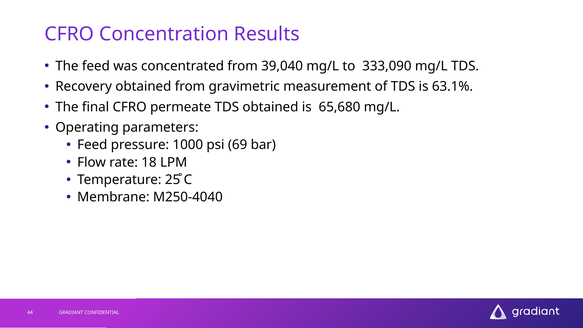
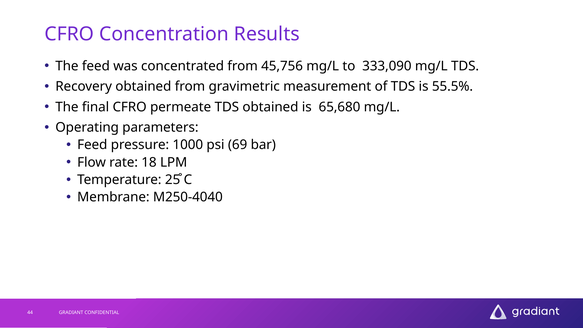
39,040: 39,040 -> 45,756 (282, 66)
63.1%: 63.1% -> 55.5% (453, 86)
